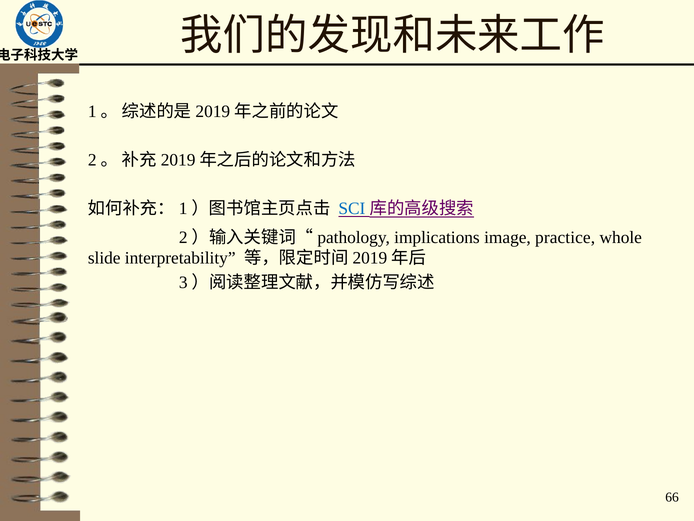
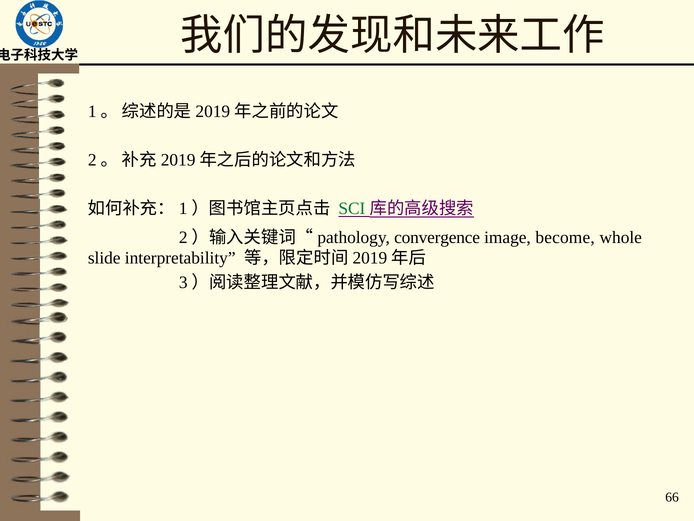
SCI colour: blue -> green (352, 209)
implications: implications -> convergence (437, 237)
practice: practice -> become (565, 237)
